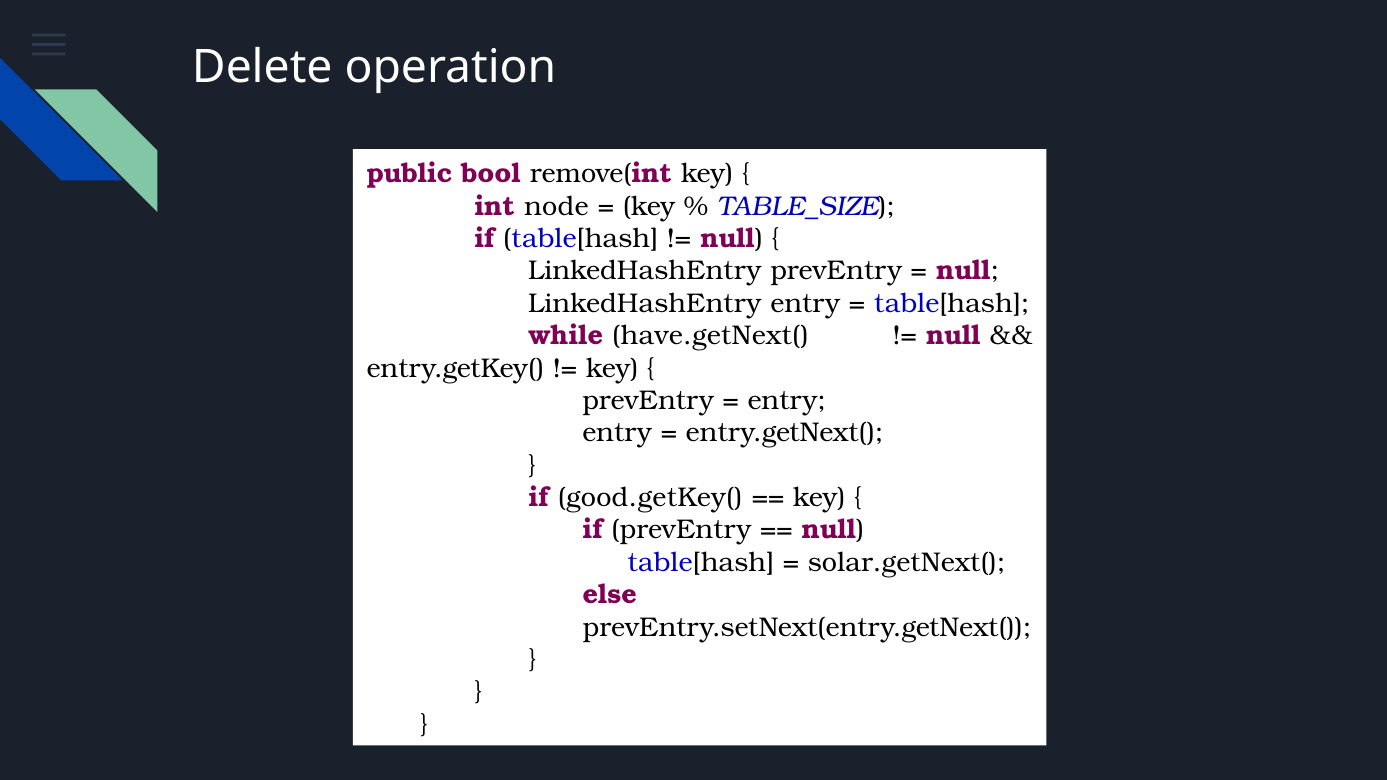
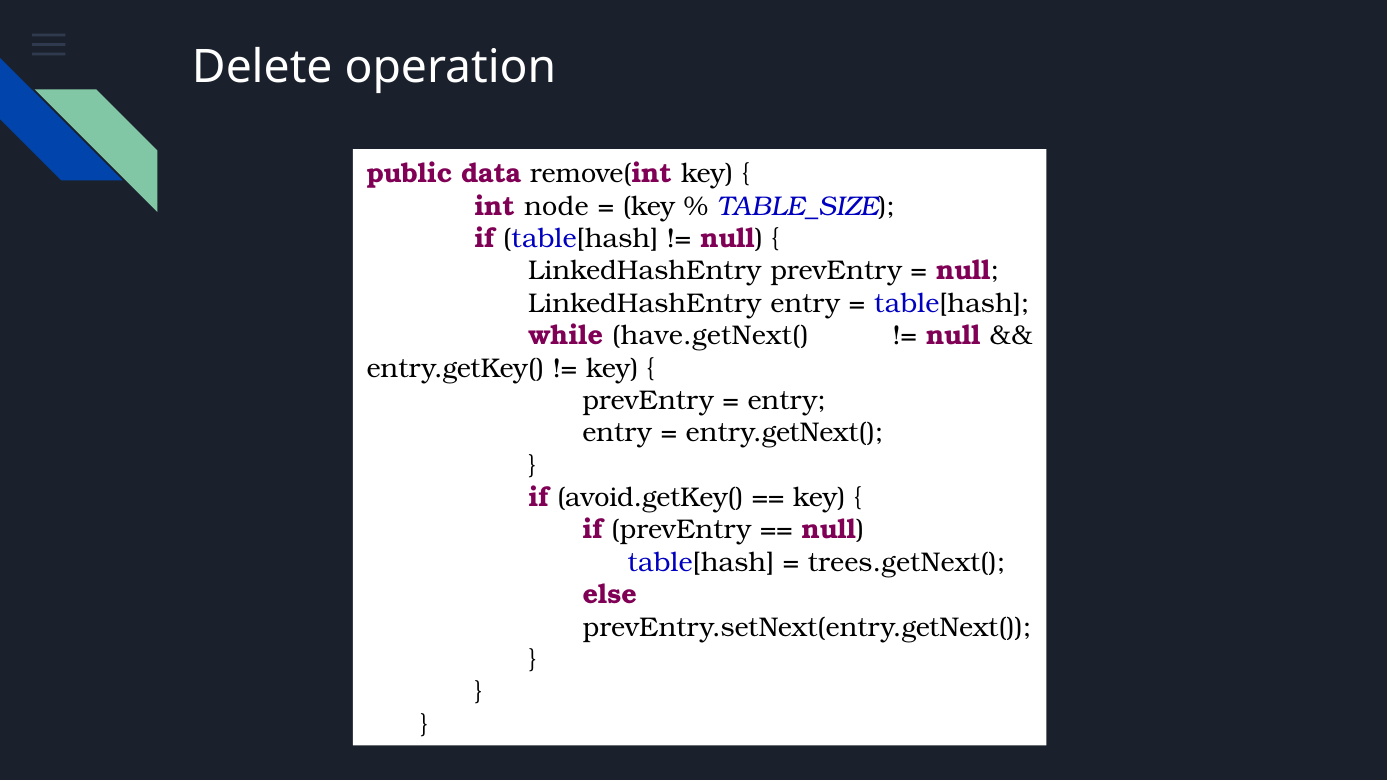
bool: bool -> data (491, 174)
good.getKey(: good.getKey( -> avoid.getKey( (650, 498)
solar.getNext(: solar.getNext( -> trees.getNext( (907, 563)
